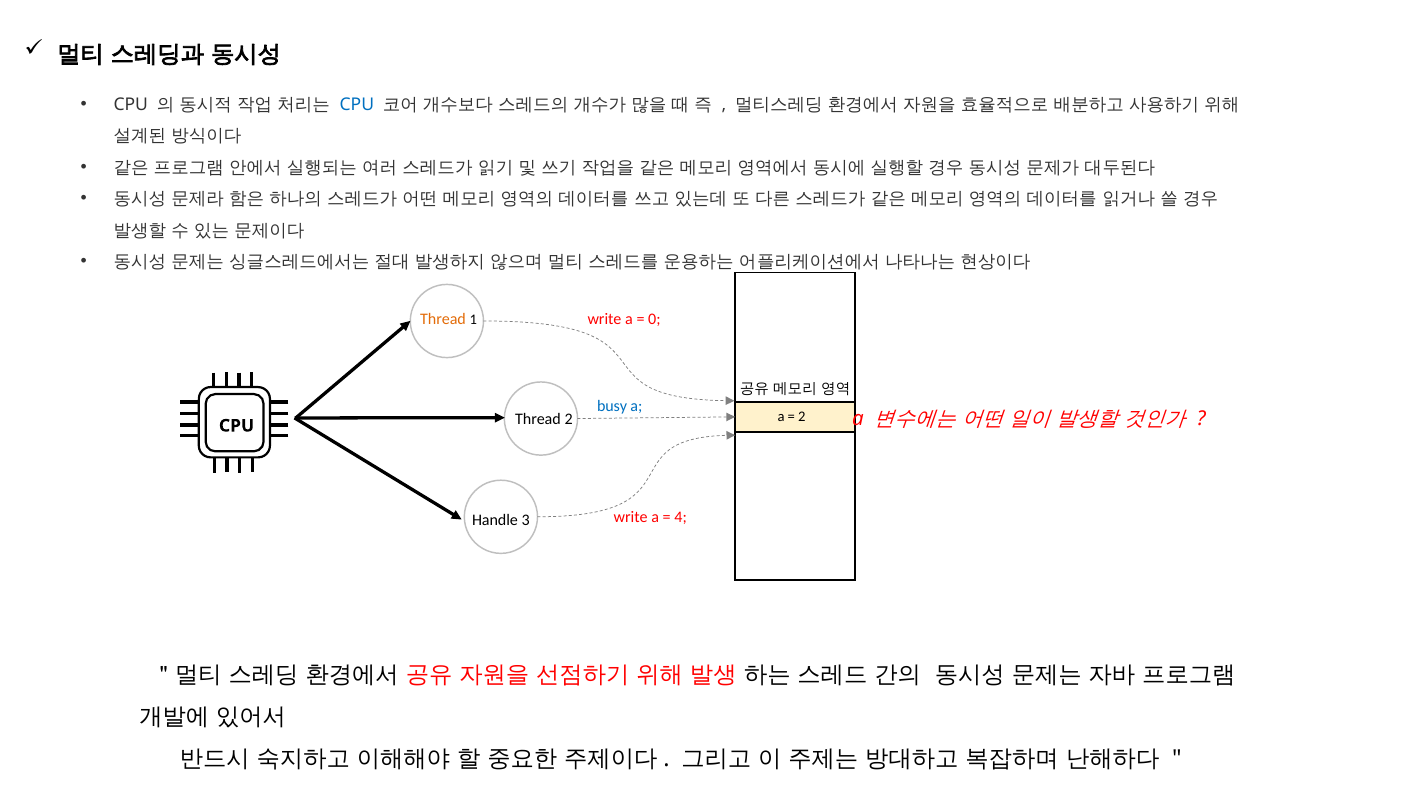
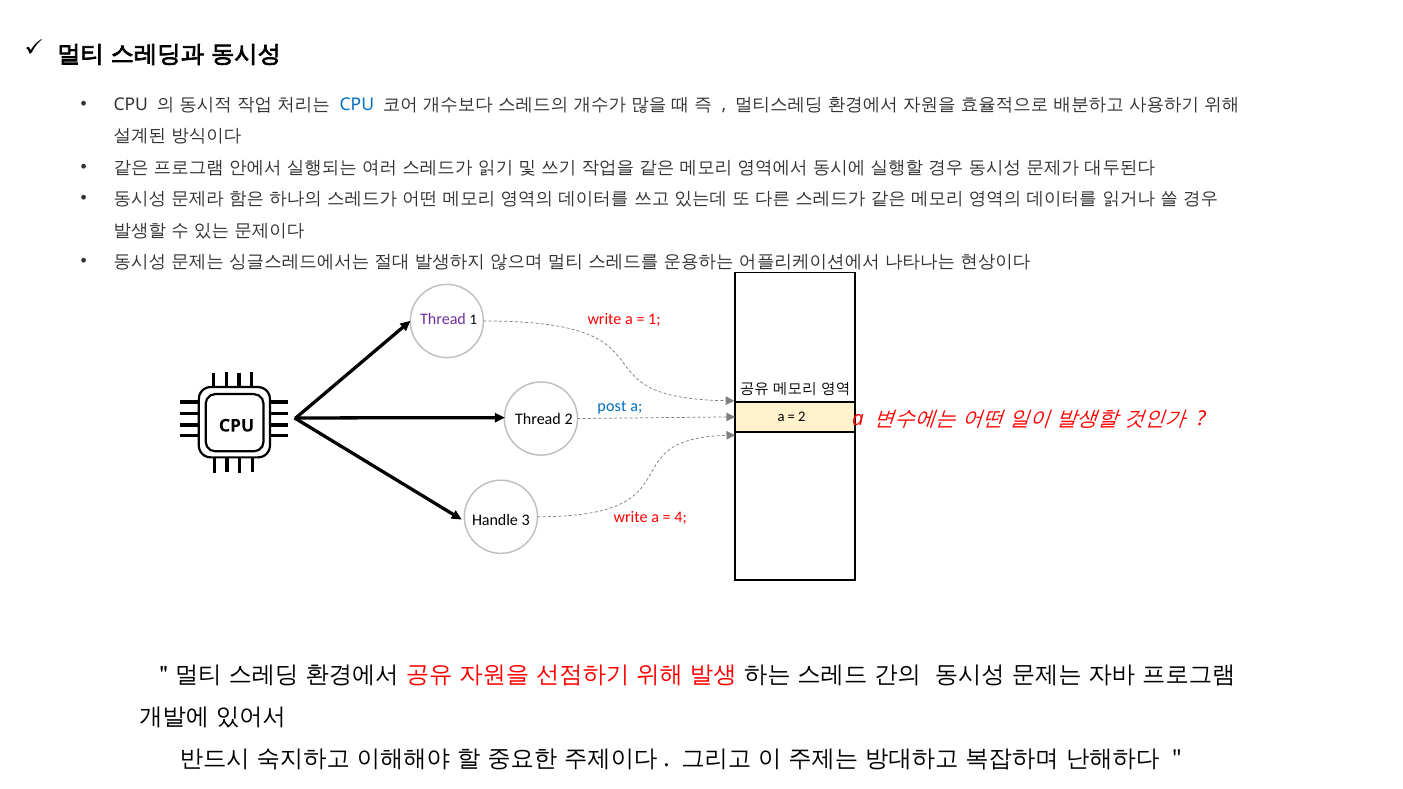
0: 0 -> 1 (654, 319)
Thread colour: orange -> purple (443, 320)
busy: busy -> post (612, 406)
